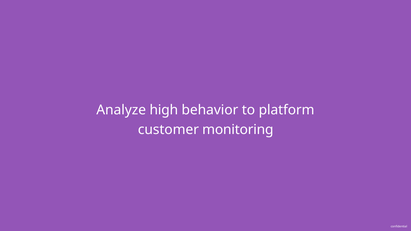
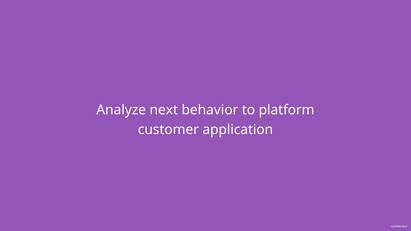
high: high -> next (164, 110)
monitoring: monitoring -> application (238, 130)
